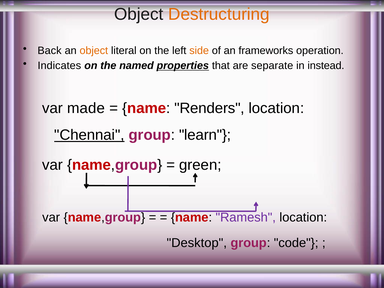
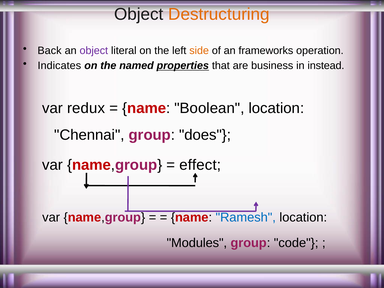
object colour: orange -> purple (94, 51)
separate: separate -> business (272, 66)
made: made -> redux (86, 108)
Renders: Renders -> Boolean (209, 108)
Chennai underline: present -> none (89, 135)
learn: learn -> does (205, 135)
green: green -> effect (200, 165)
Ramesh colour: purple -> blue (246, 217)
Desktop: Desktop -> Modules (197, 243)
